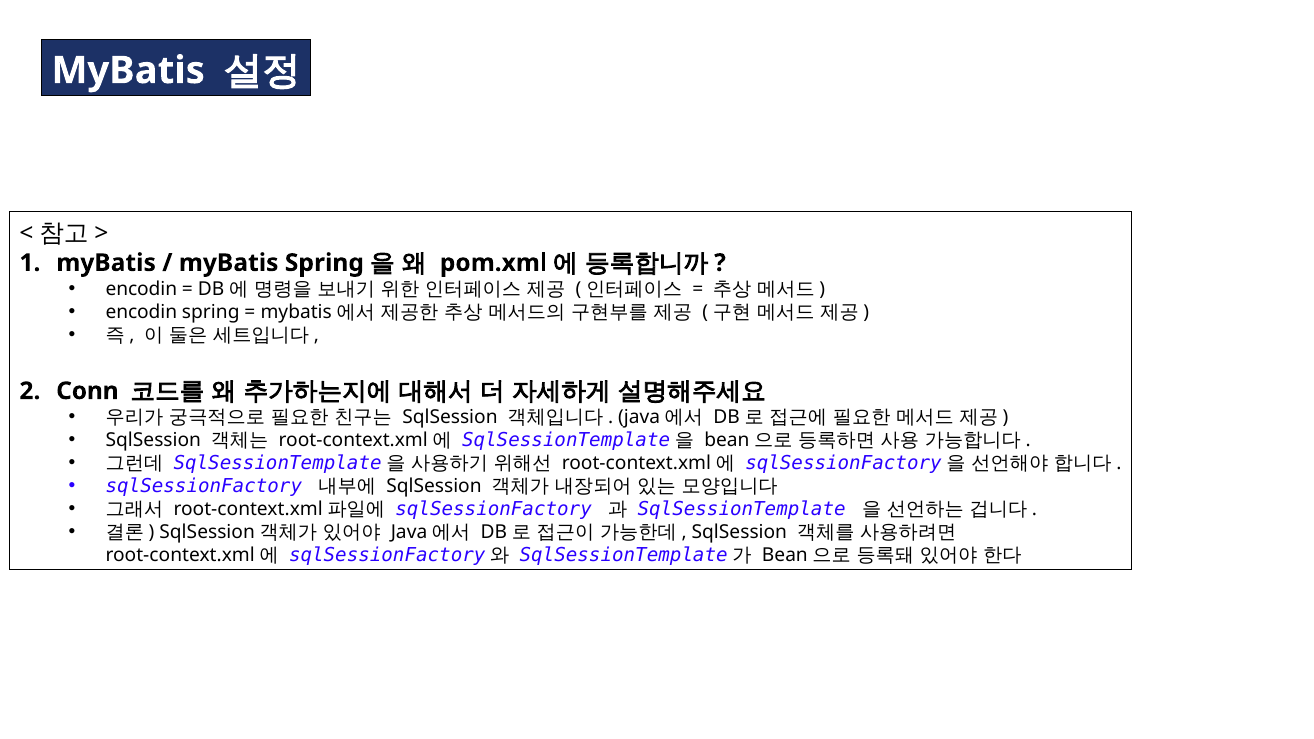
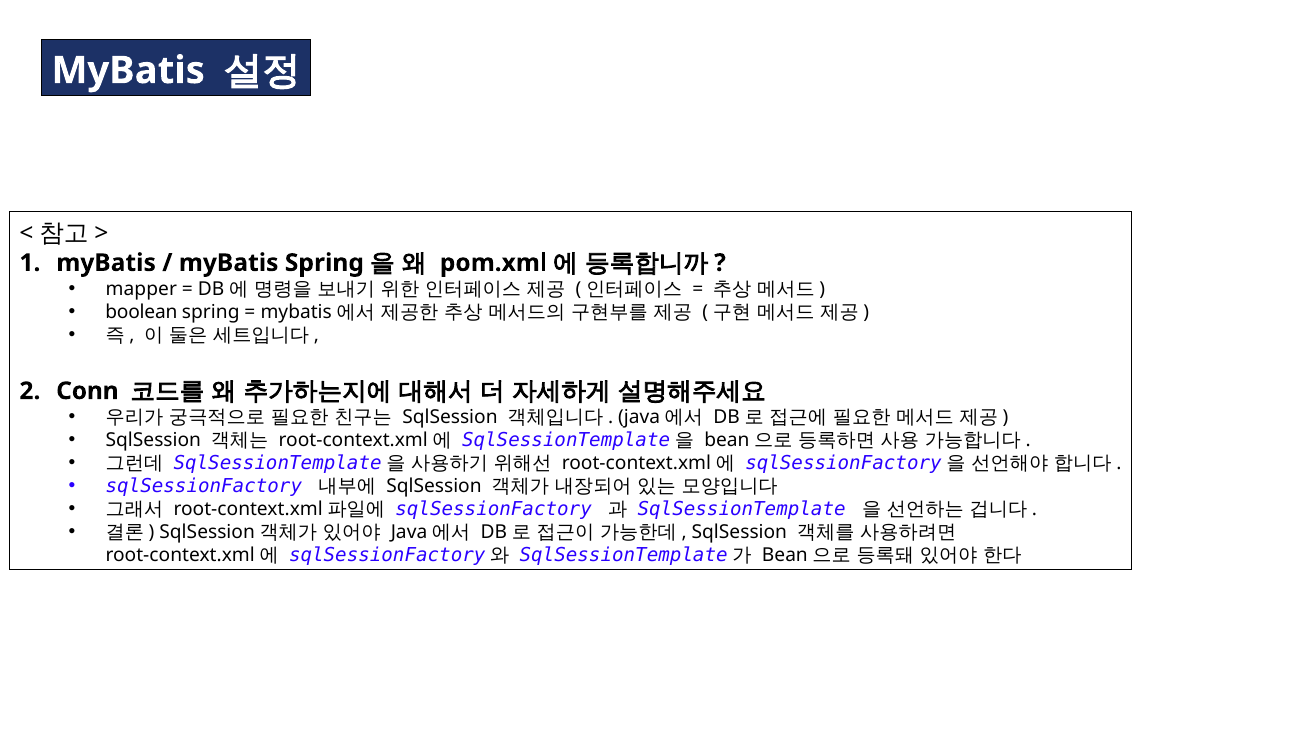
encodin: encodin -> mapper (141, 289)
encodin: encodin -> boolean (141, 312)
